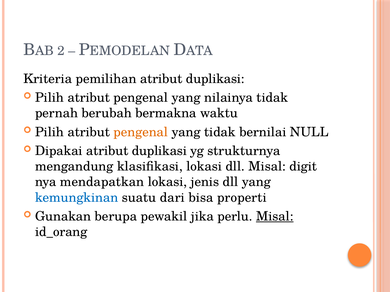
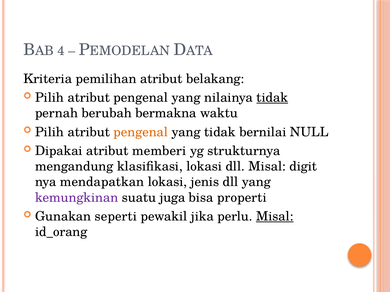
2: 2 -> 4 (61, 51)
pemilihan atribut duplikasi: duplikasi -> belakang (215, 79)
tidak underline: none -> present (272, 98)
duplikasi: duplikasi -> memberi (159, 151)
kemungkinan colour: blue -> purple (77, 198)
dari: dari -> juga (172, 198)
berupa: berupa -> seperti (116, 217)
